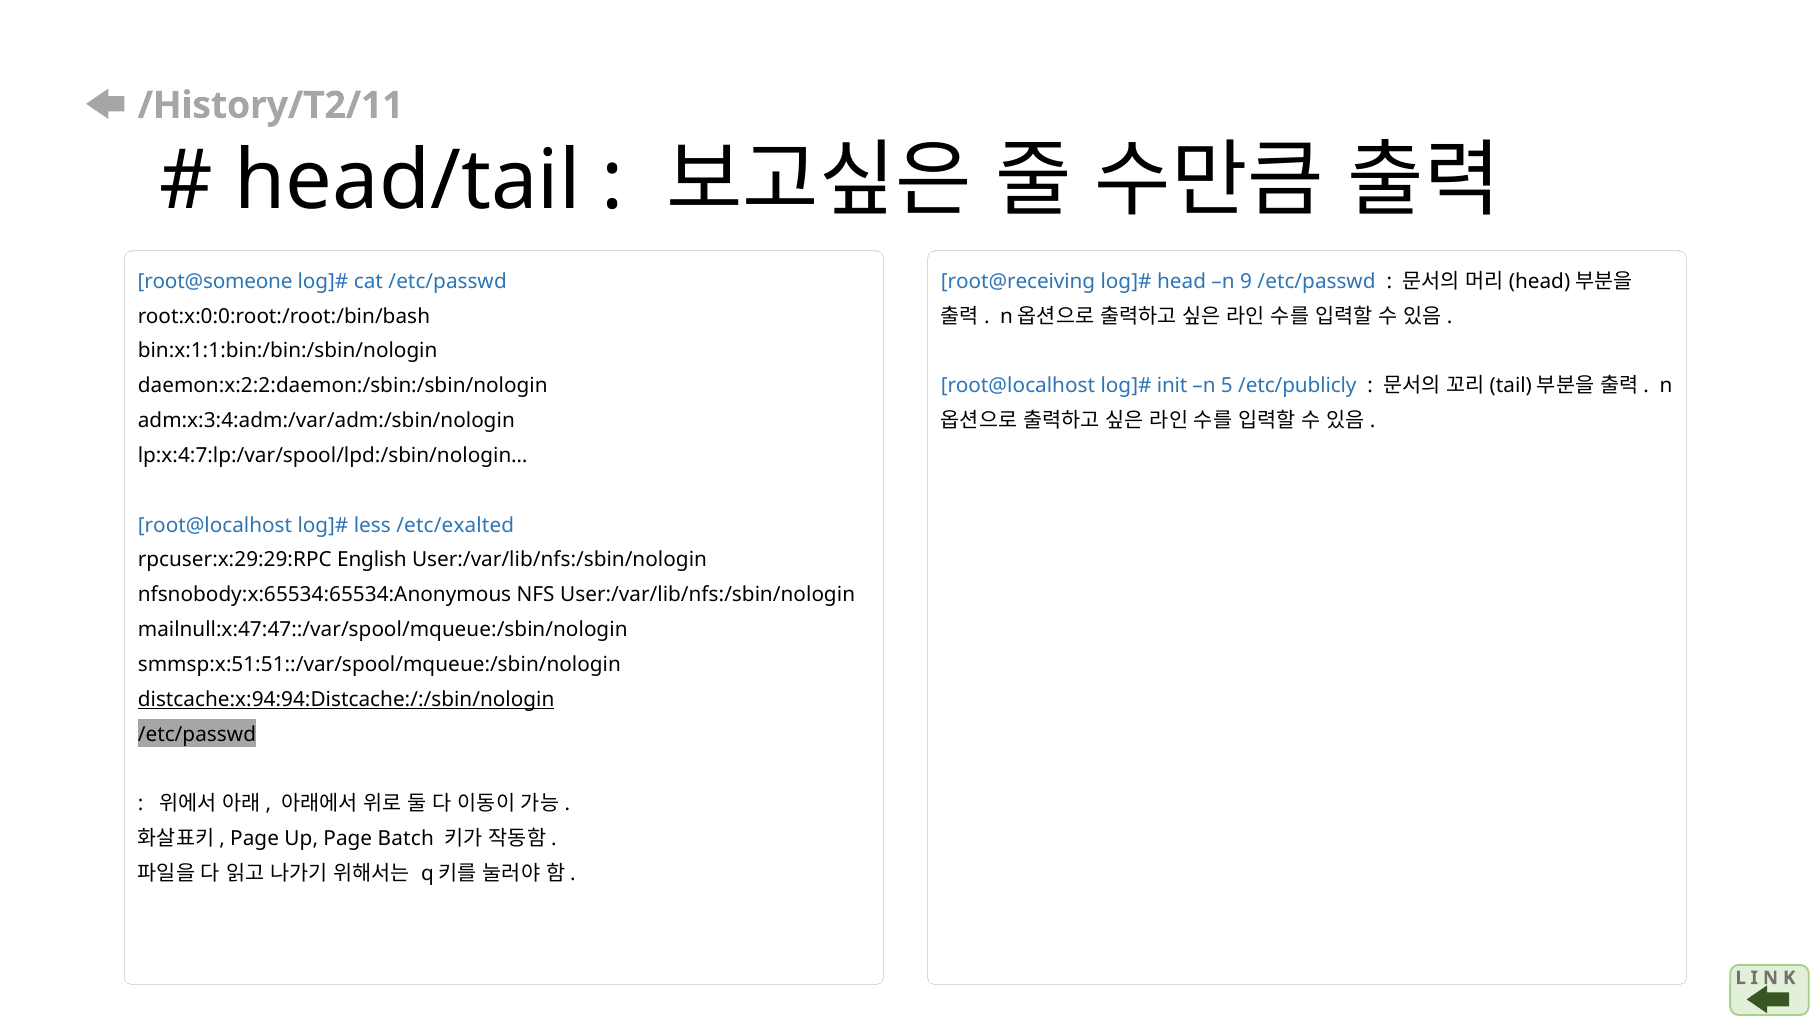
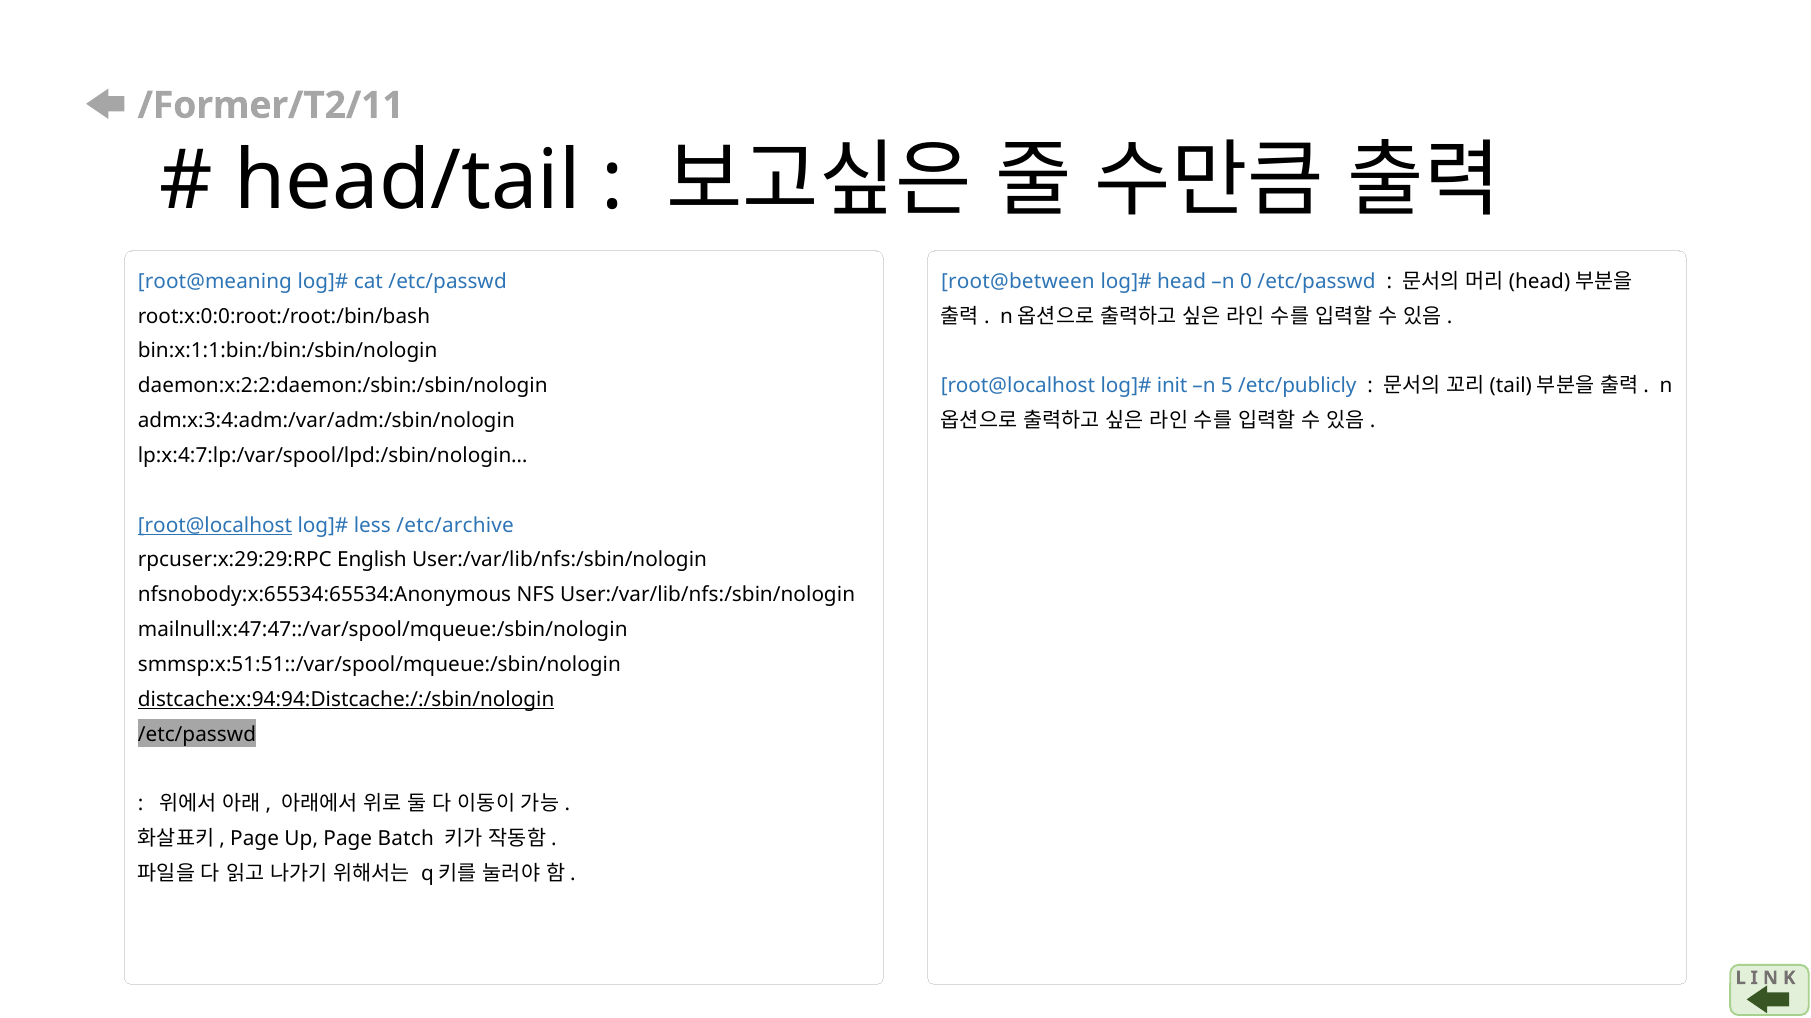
/History/T2/11: /History/T2/11 -> /Former/T2/11 (271, 105)
root@someone: root@someone -> root@meaning (215, 282)
root@receiving: root@receiving -> root@between (1018, 282)
9: 9 -> 0 (1246, 282)
root@localhost underline: none -> present (215, 526)
/etc/exalted: /etc/exalted -> /etc/archive (455, 526)
